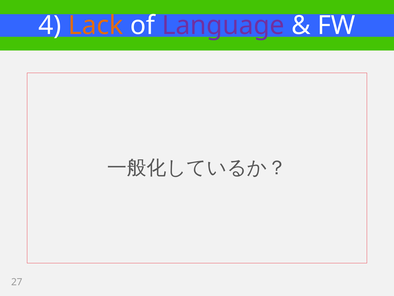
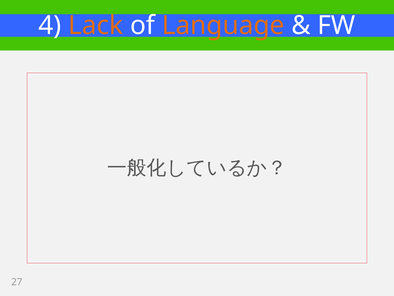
Language colour: purple -> orange (223, 25)
